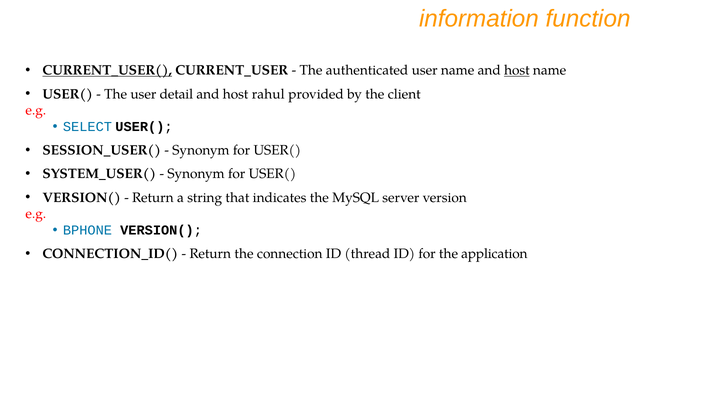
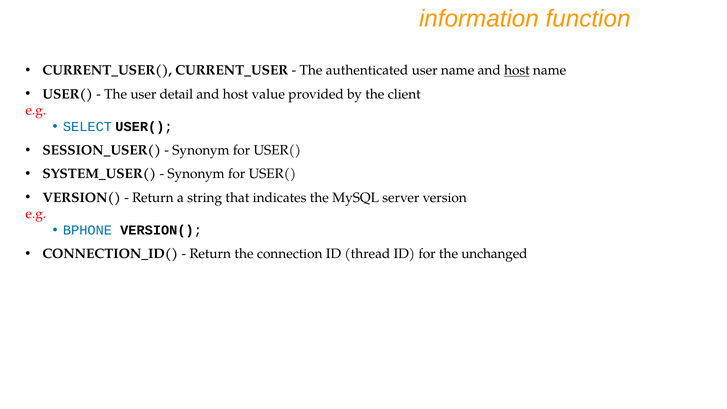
CURRENT_USER( underline: present -> none (107, 70)
rahul: rahul -> value (268, 94)
application: application -> unchanged (494, 254)
